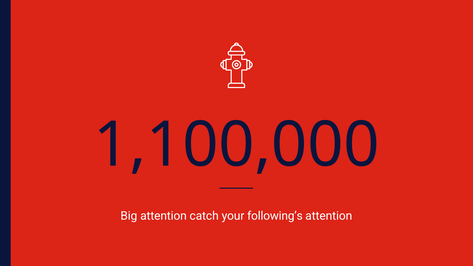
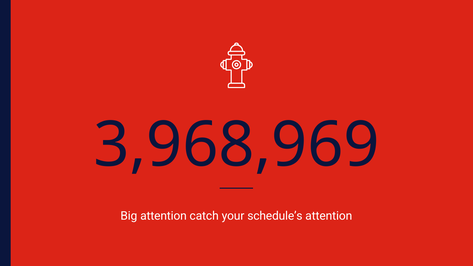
1,100,000: 1,100,000 -> 3,968,969 (236, 145)
following’s: following’s -> schedule’s (275, 216)
